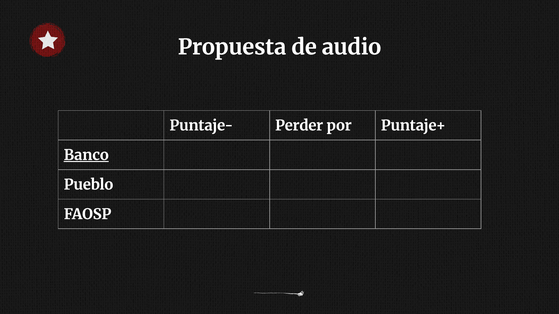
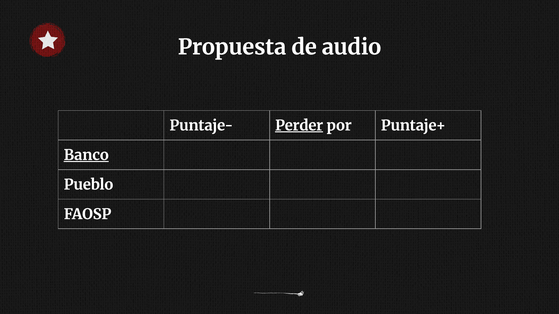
Perder underline: none -> present (299, 126)
